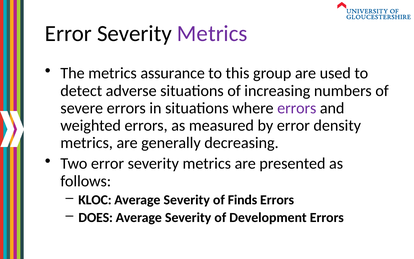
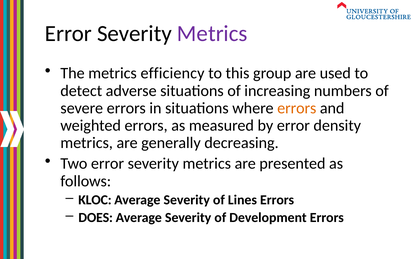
assurance: assurance -> efficiency (172, 73)
errors colour: purple -> orange (297, 108)
Finds: Finds -> Lines (242, 200)
